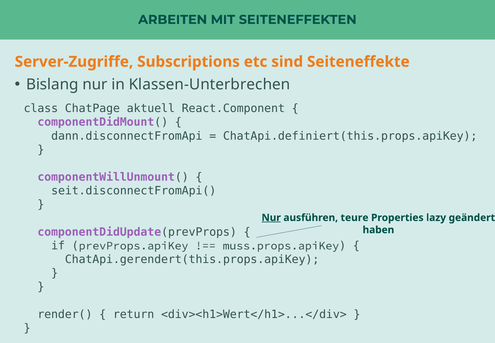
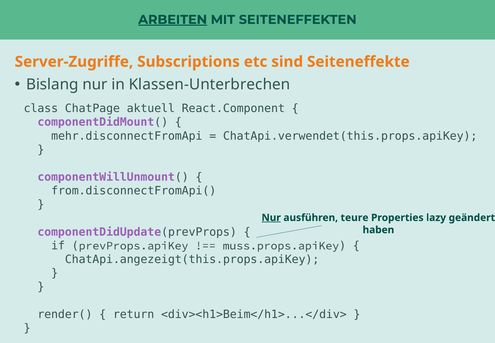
ARBEITEN underline: none -> present (173, 20)
dann.disconnectFromApi: dann.disconnectFromApi -> mehr.disconnectFromApi (127, 136)
ChatApi.definiert(this.props.apiKey: ChatApi.definiert(this.props.apiKey -> ChatApi.verwendet(this.props.apiKey (350, 136)
seit.disconnectFromApi(: seit.disconnectFromApi( -> from.disconnectFromApi( (134, 191)
ChatApi.gerendert(this.props.apiKey: ChatApi.gerendert(this.props.apiKey -> ChatApi.angezeigt(this.props.apiKey (192, 259)
<div><h1>Wert</h1>...</div>: <div><h1>Wert</h1>...</div> -> <div><h1>Beim</h1>...</div> (254, 314)
